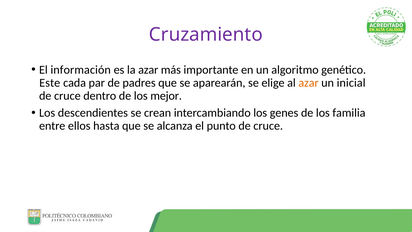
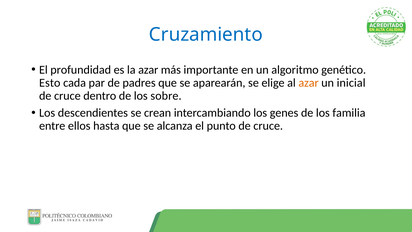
Cruzamiento colour: purple -> blue (206, 35)
información: información -> profundidad (81, 70)
Este: Este -> Esto (50, 83)
mejor: mejor -> sobre (166, 96)
